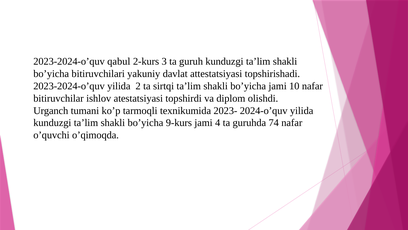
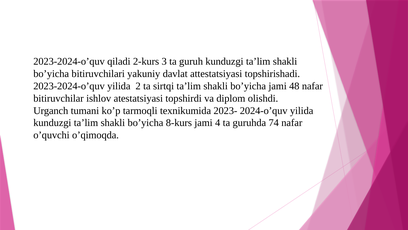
qabul: qabul -> qiladi (119, 61)
10: 10 -> 48 (294, 86)
9-kurs: 9-kurs -> 8-kurs (179, 123)
